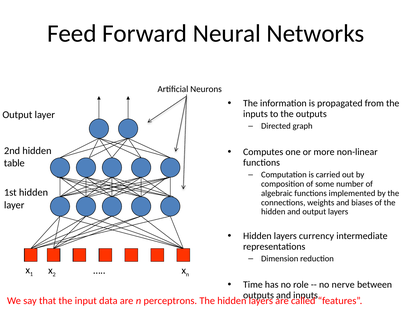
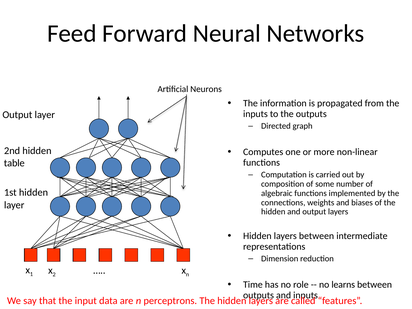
layers currency: currency -> between (317, 236)
nerve: nerve -> learns (343, 285)
